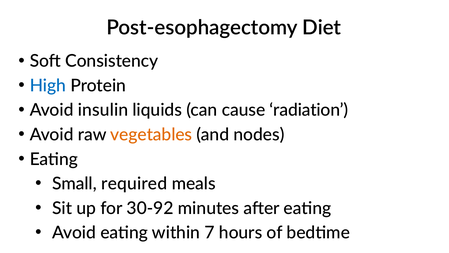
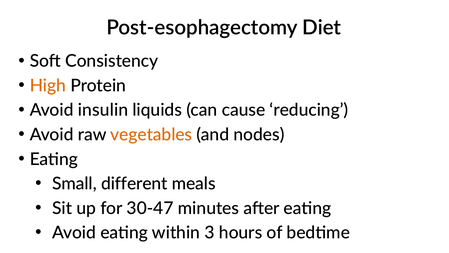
High colour: blue -> orange (48, 86)
radiation: radiation -> reducing (309, 110)
required: required -> different (134, 183)
30-92: 30-92 -> 30-47 (150, 208)
7: 7 -> 3 (209, 232)
